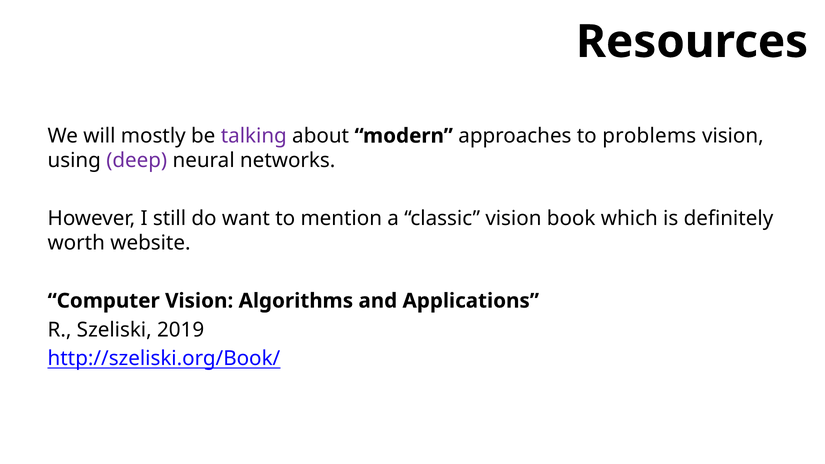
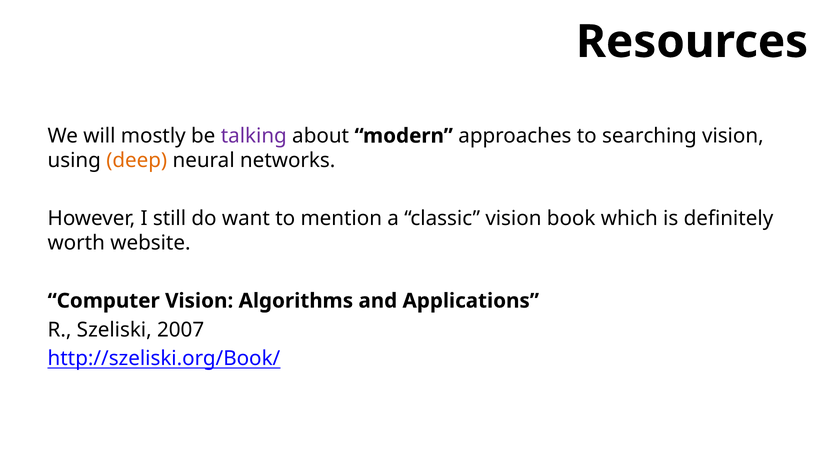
problems: problems -> searching (649, 136)
deep colour: purple -> orange (137, 161)
2019: 2019 -> 2007 (181, 330)
